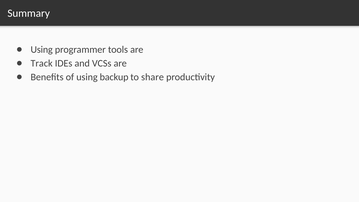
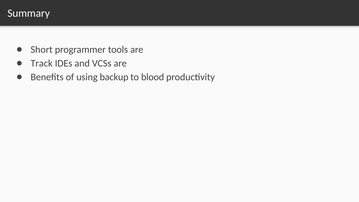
Using: Using -> Short (42, 50)
share: share -> blood (153, 77)
